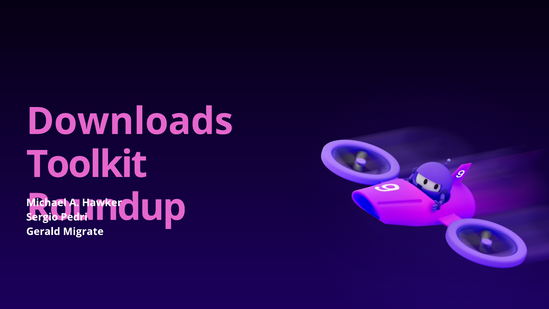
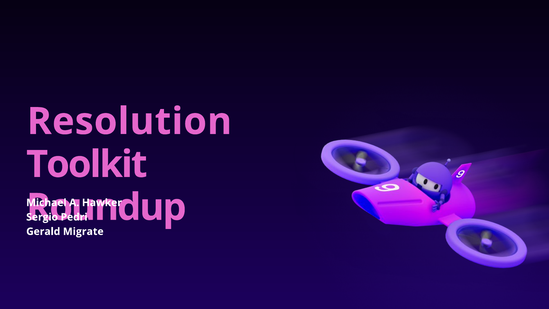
Downloads: Downloads -> Resolution (129, 121)
